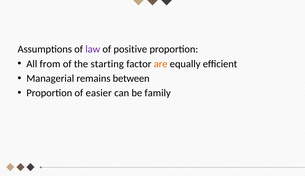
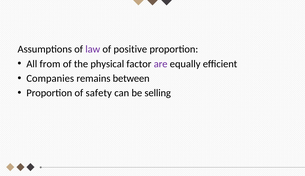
starting: starting -> physical (107, 64)
are colour: orange -> purple (161, 64)
Managerial: Managerial -> Companies (50, 78)
easier: easier -> safety (99, 93)
family: family -> selling (158, 93)
